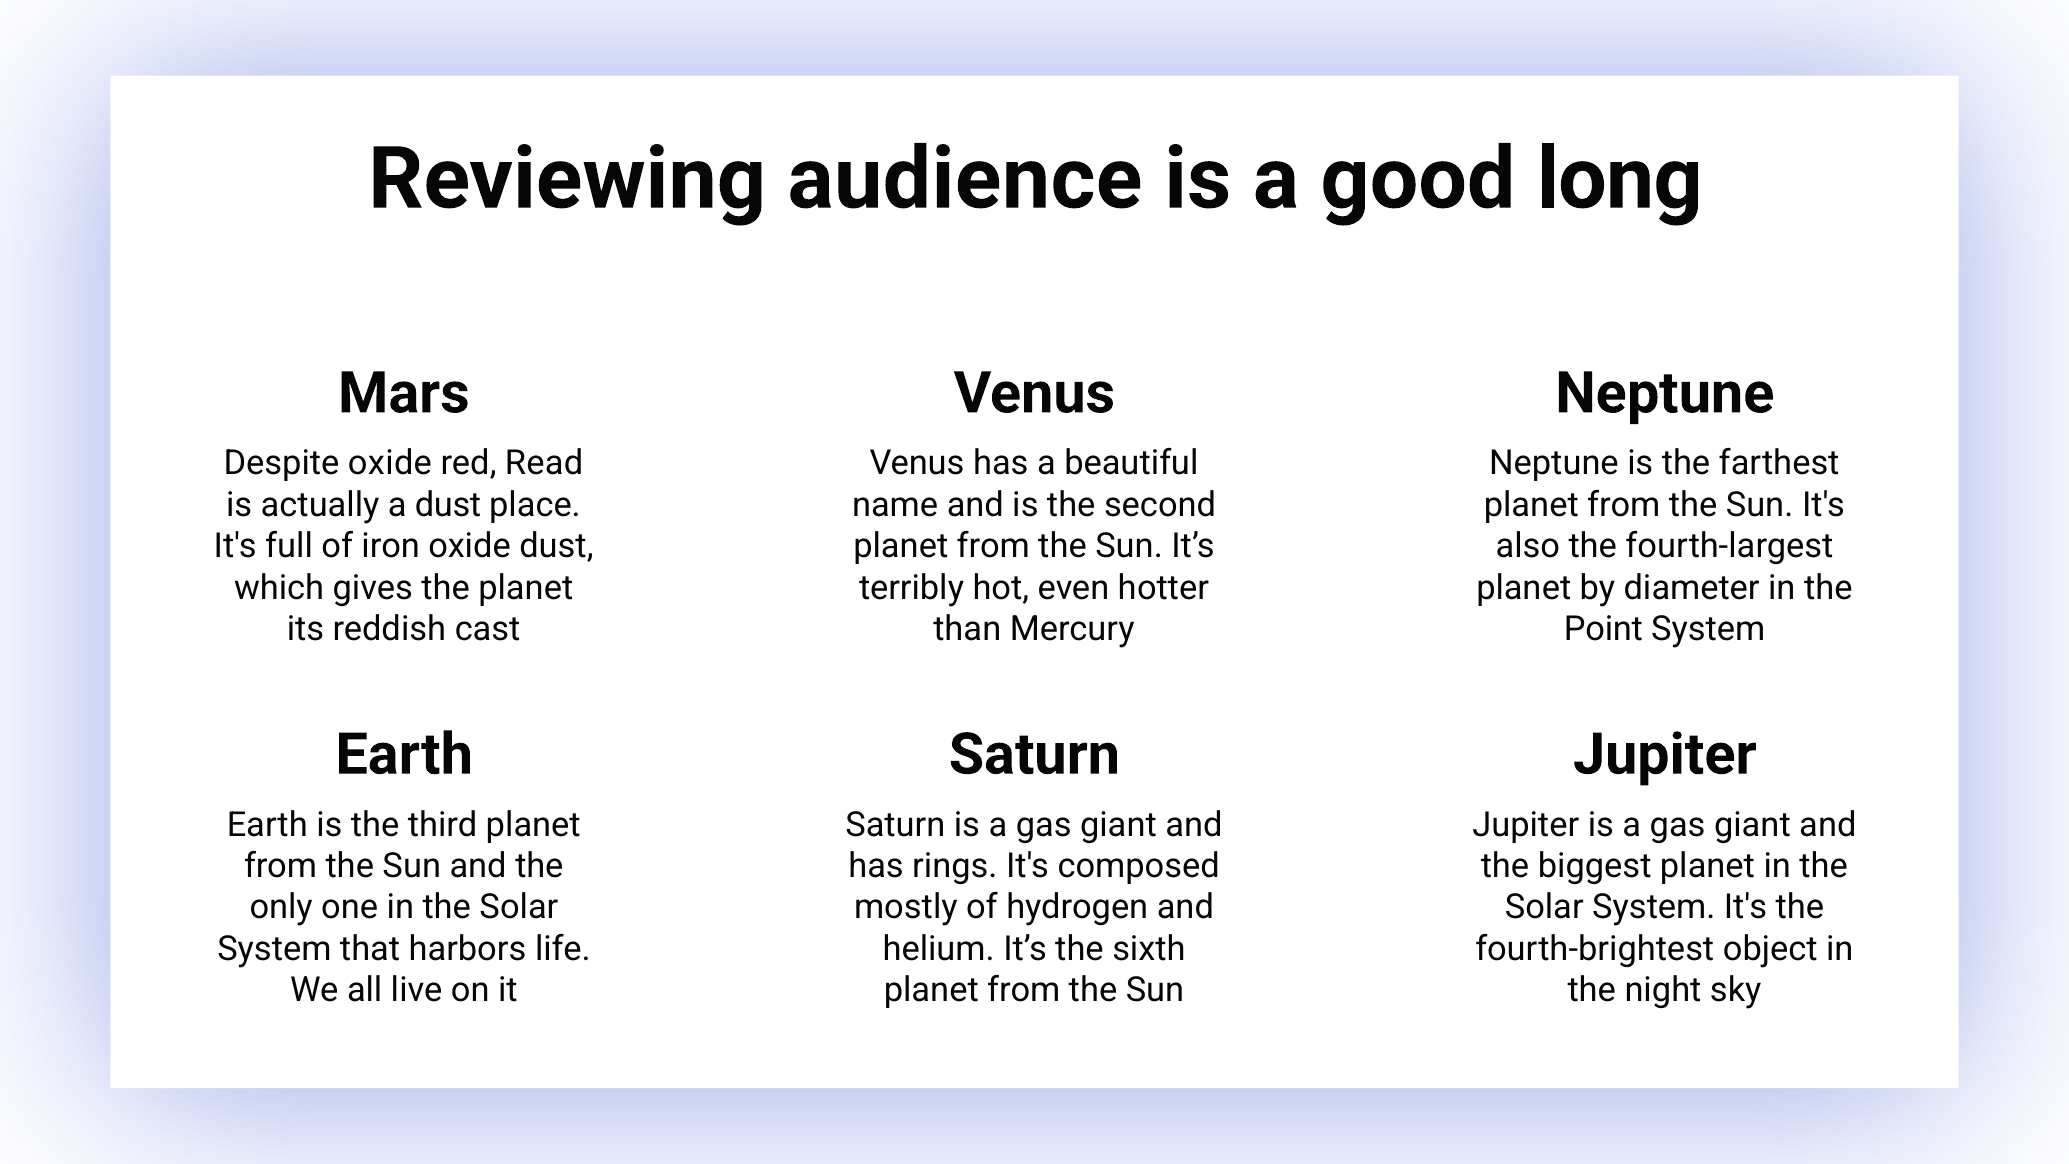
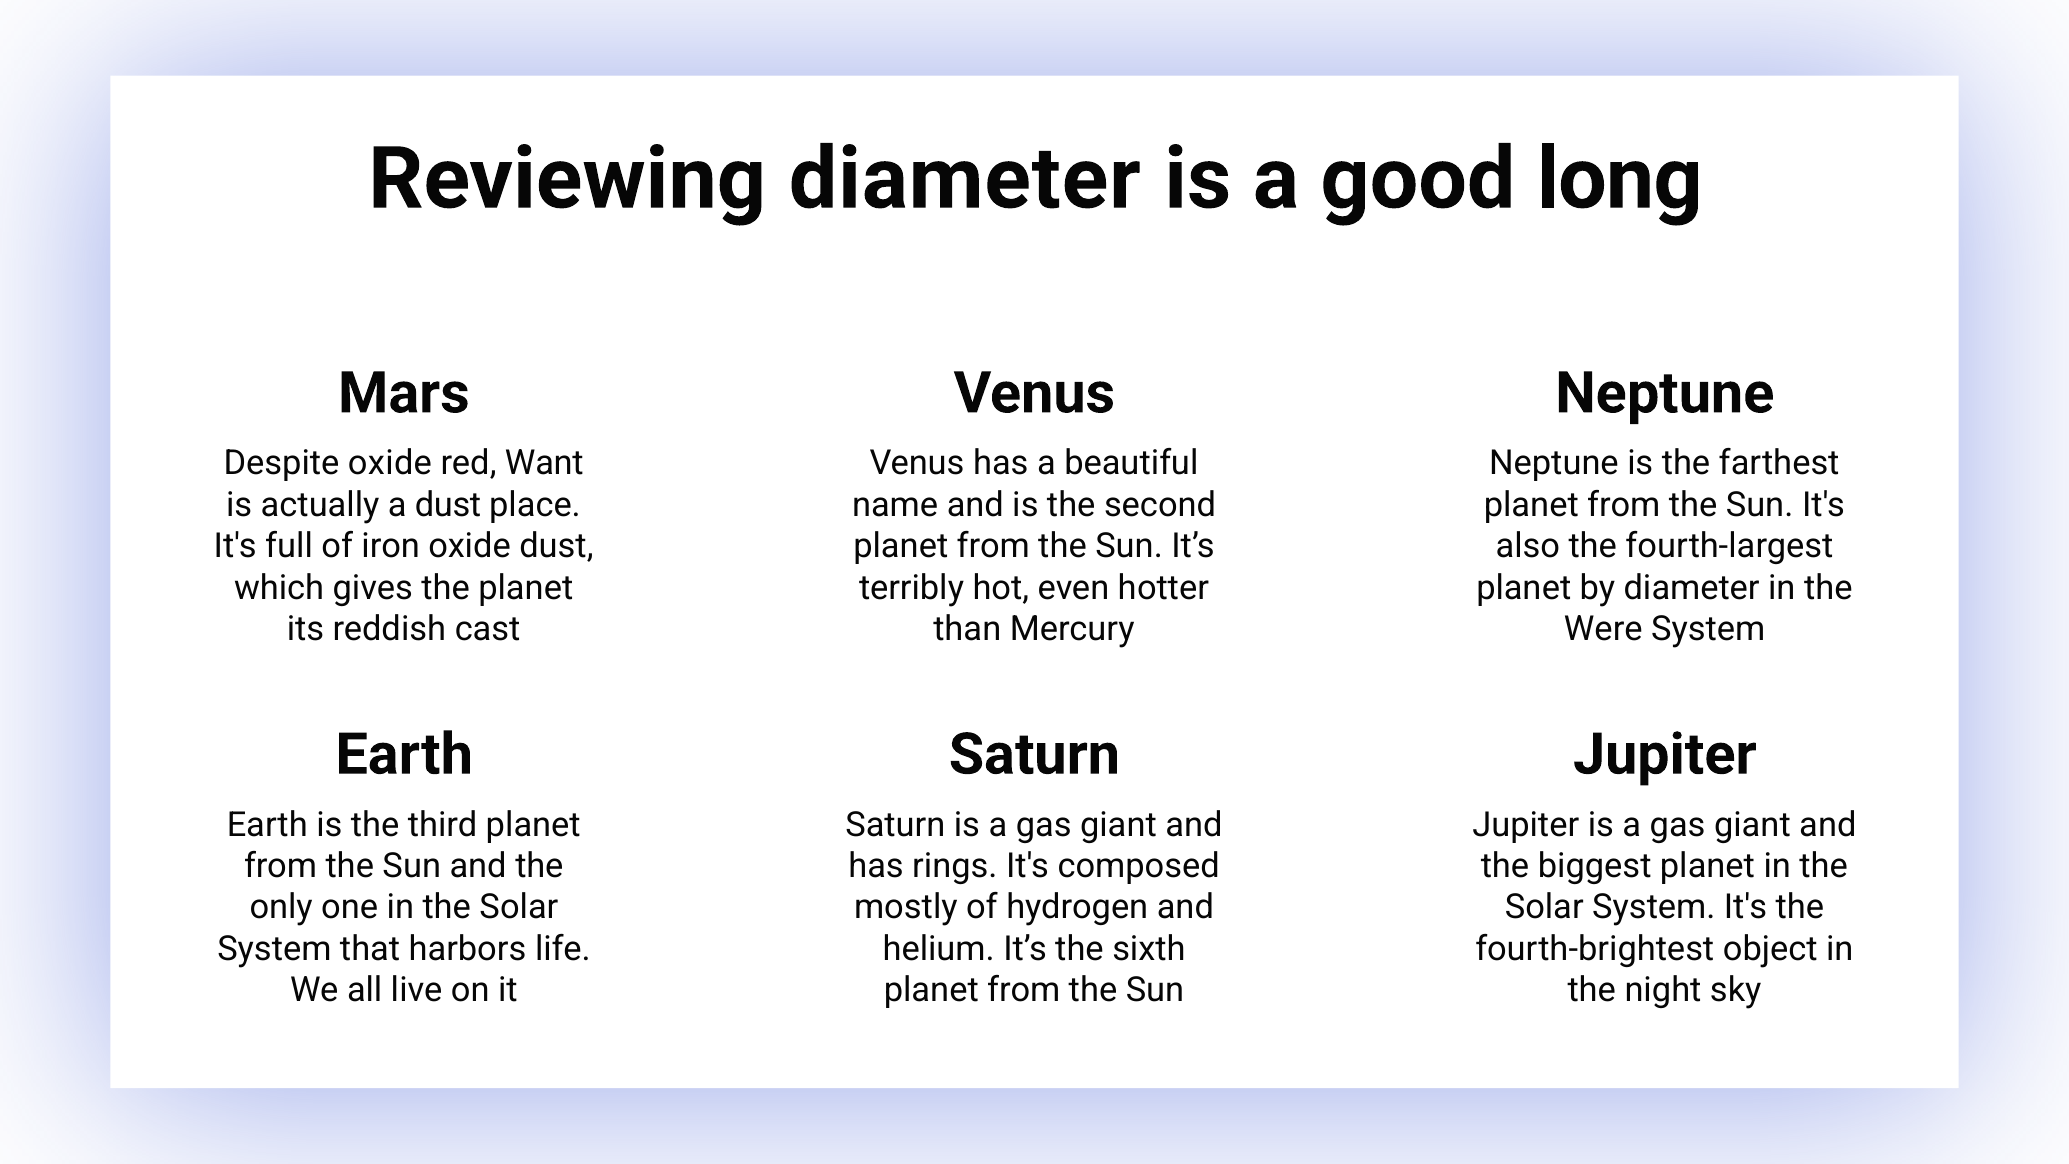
Reviewing audience: audience -> diameter (965, 179)
Read: Read -> Want (544, 463)
Point: Point -> Were (1603, 629)
